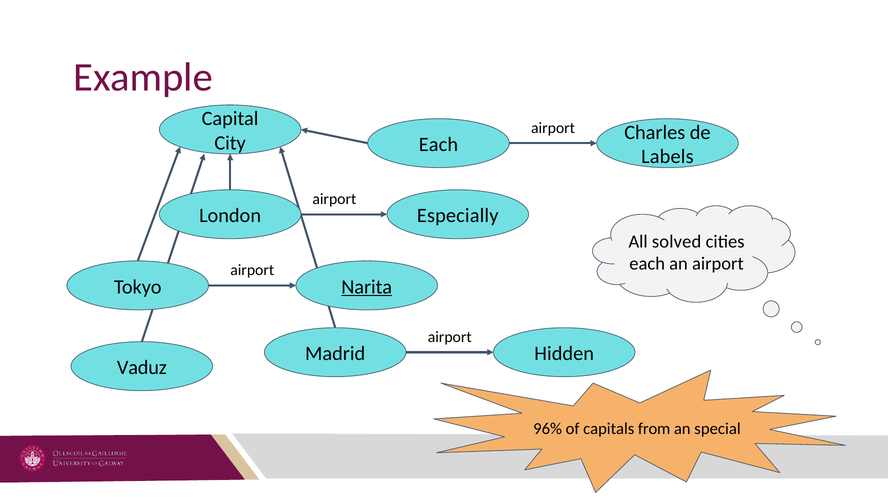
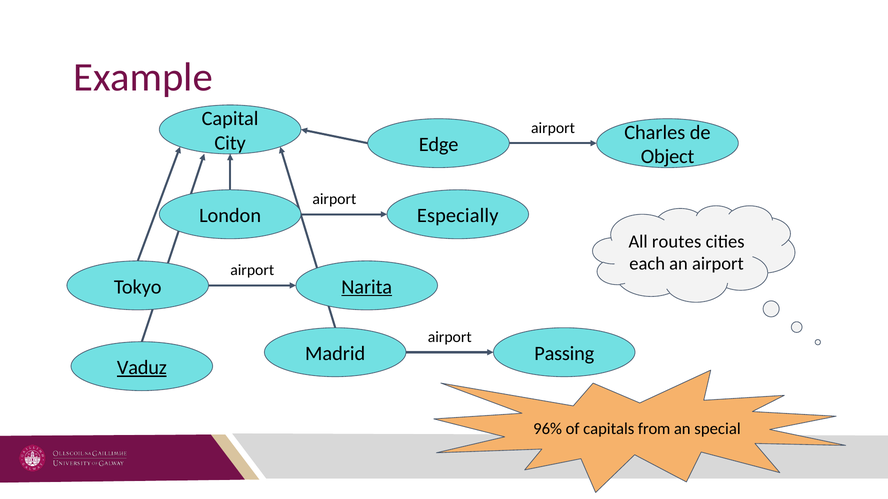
Each: Each -> Edge (439, 145)
Labels: Labels -> Object (668, 157)
solved: solved -> routes (677, 242)
Hidden: Hidden -> Passing (564, 354)
Vaduz underline: none -> present (142, 368)
